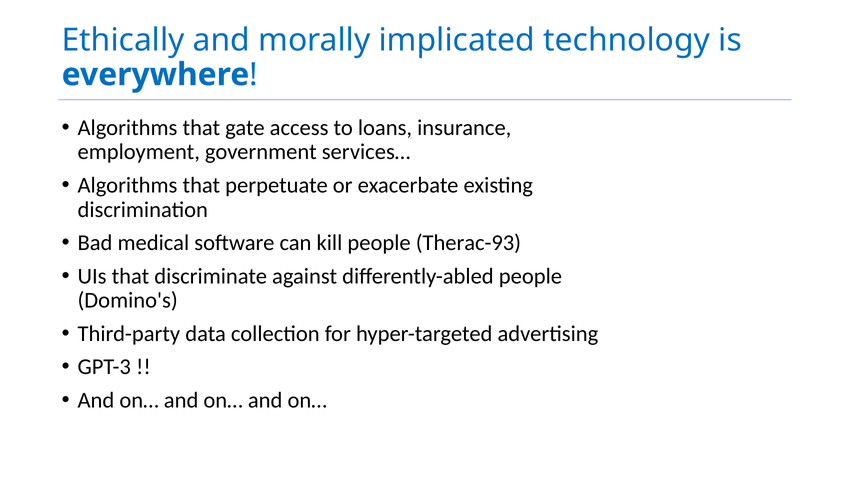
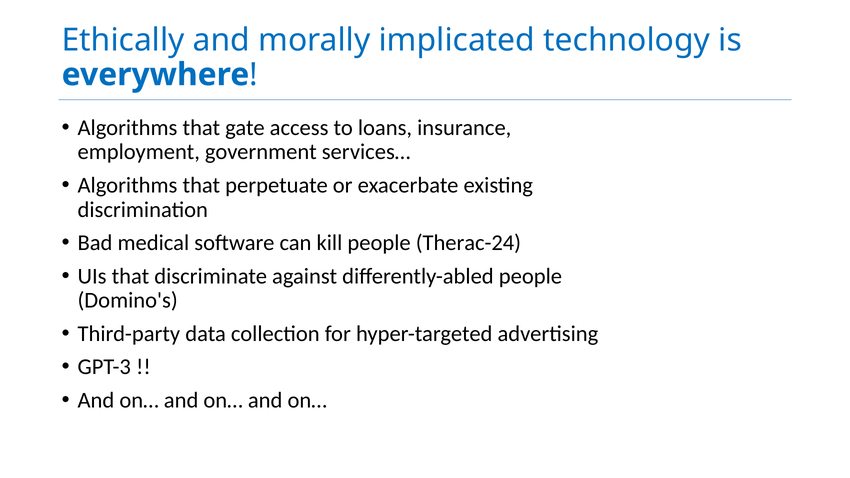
Therac-93: Therac-93 -> Therac-24 (468, 243)
